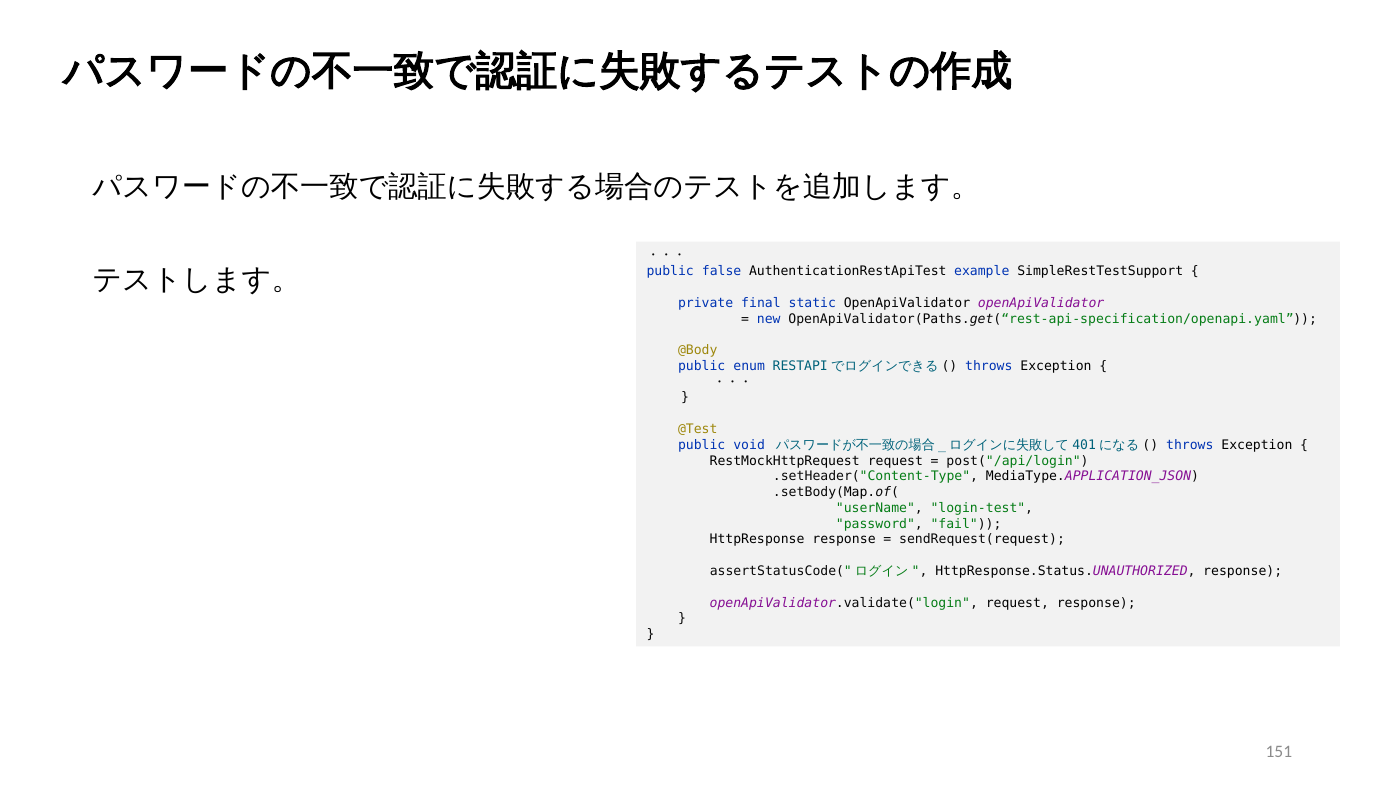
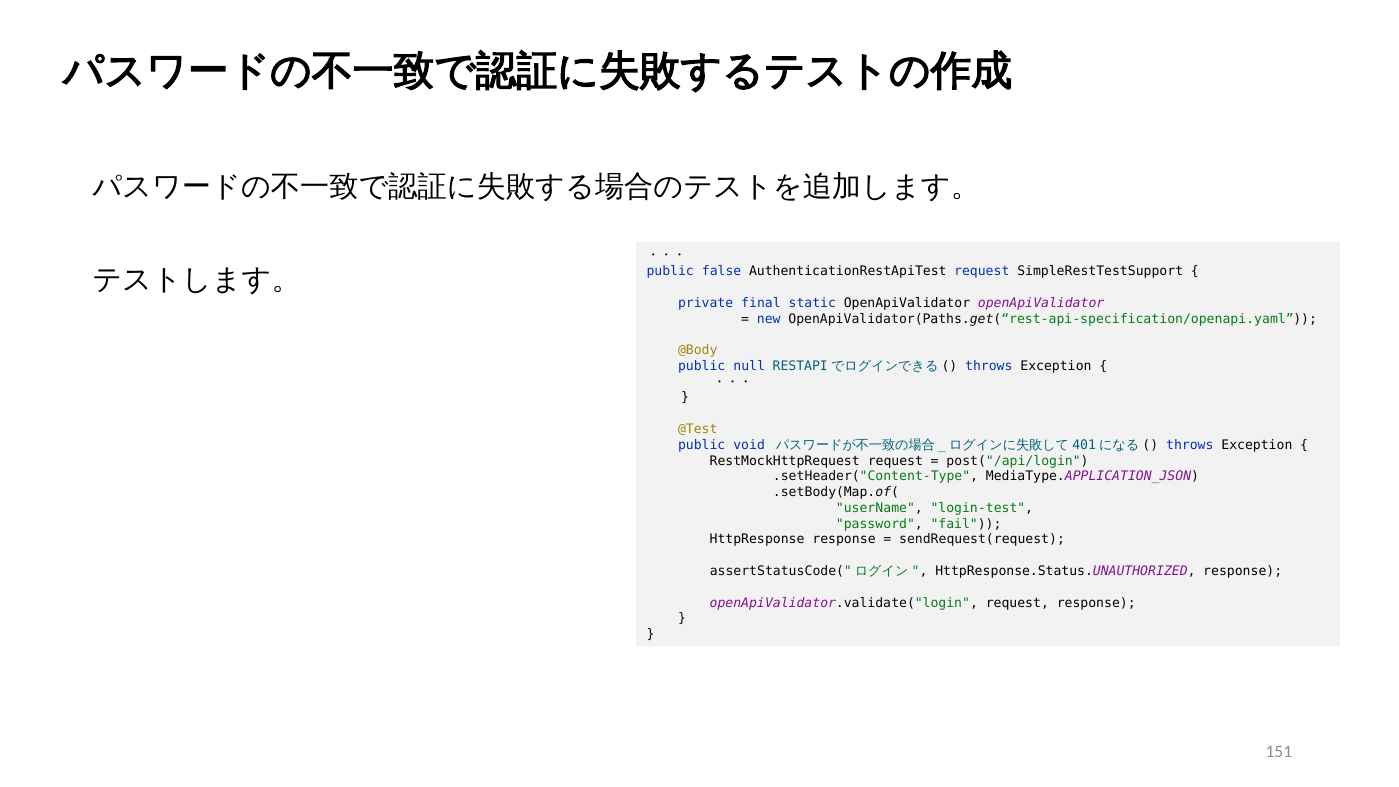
AuthenticationRestApiTest example: example -> request (982, 271)
enum: enum -> null (749, 366)
